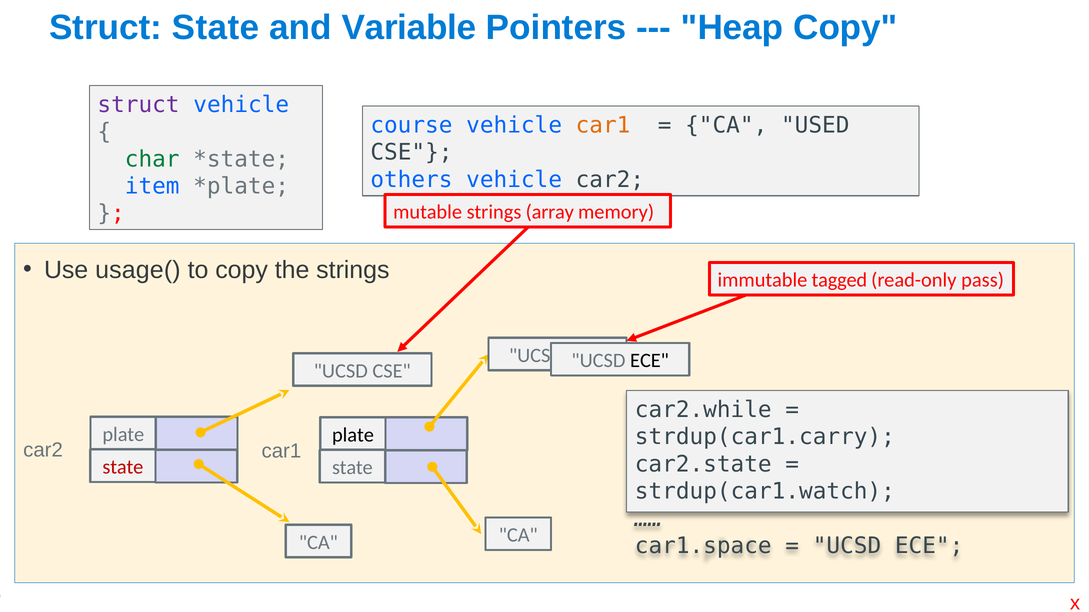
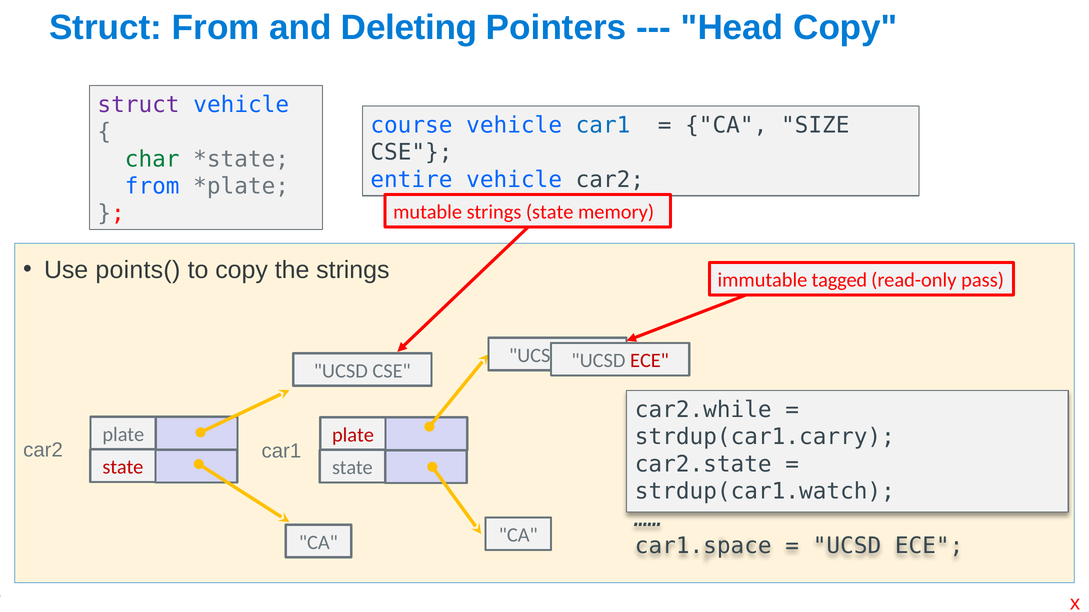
Struct State: State -> From (216, 28)
Variable: Variable -> Deleting (409, 28)
Heap: Heap -> Head (732, 28)
car1 colour: orange -> blue (603, 125)
USED: USED -> SIZE (815, 125)
others: others -> entire (411, 180)
item: item -> from (152, 186)
strings array: array -> state (550, 212)
usage(: usage( -> points( (138, 270)
ECE colour: black -> red (650, 361)
plate colour: black -> red (353, 435)
